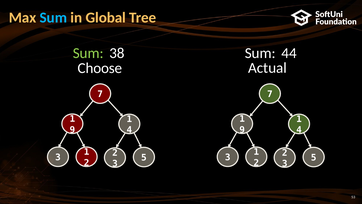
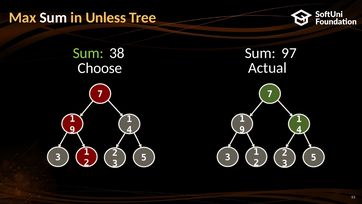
Sum colour: light blue -> white (53, 18)
Global: Global -> Unless (106, 18)
44: 44 -> 97 (289, 53)
